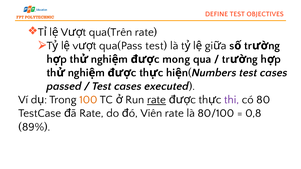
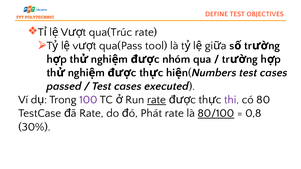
qua(Trên: qua(Trên -> qua(Trúc (111, 32)
qua(Pass test: test -> tool (156, 46)
mong: mong -> nhóm (176, 59)
100 colour: orange -> purple (88, 100)
Viên: Viên -> Phát (151, 113)
80/100 underline: none -> present (216, 113)
89%: 89% -> 30% (34, 127)
